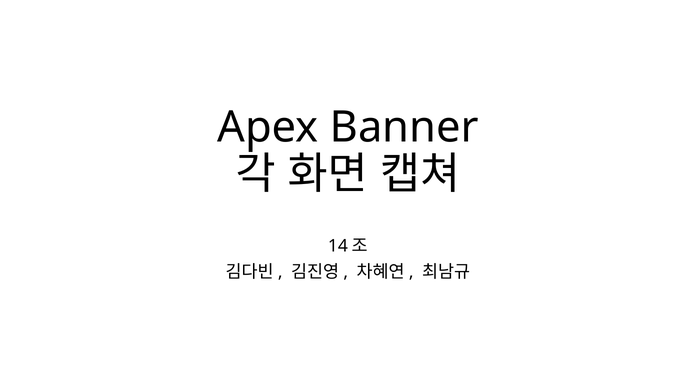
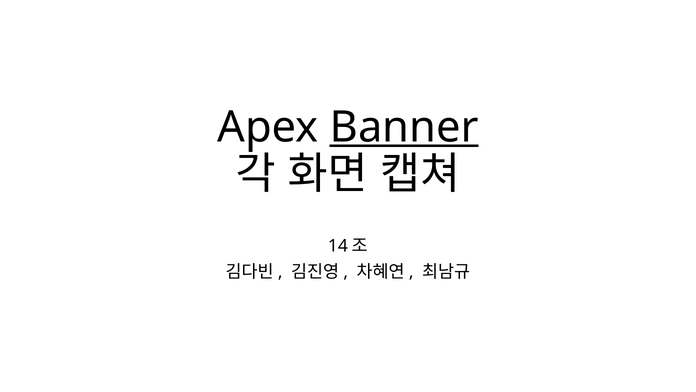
Banner underline: none -> present (404, 127)
